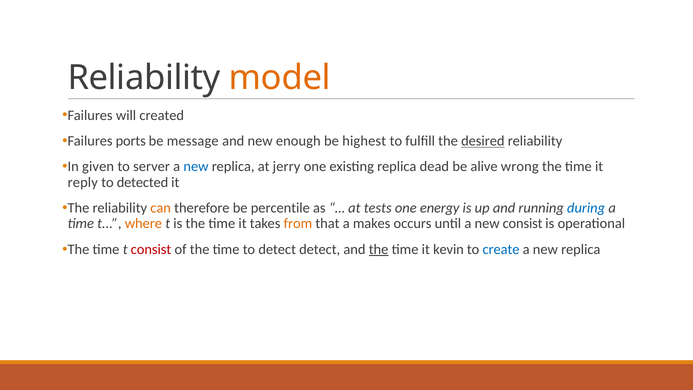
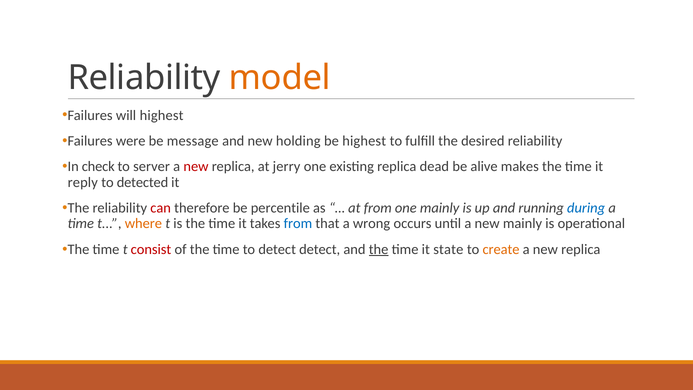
will created: created -> highest (162, 115)
ports: ports -> were (131, 141)
enough: enough -> holding (298, 141)
desired underline: present -> none (483, 141)
given: given -> check (98, 167)
new colour: blue -> red (196, 167)
wrong: wrong -> makes (520, 167)
can colour: orange -> red (161, 208)
at tests: tests -> from (378, 208)
one energy: energy -> mainly (440, 208)
from colour: orange -> blue (298, 224)
makes: makes -> wrong (372, 224)
new consist: consist -> mainly (523, 224)
kevin: kevin -> state (448, 249)
create colour: blue -> orange (501, 249)
